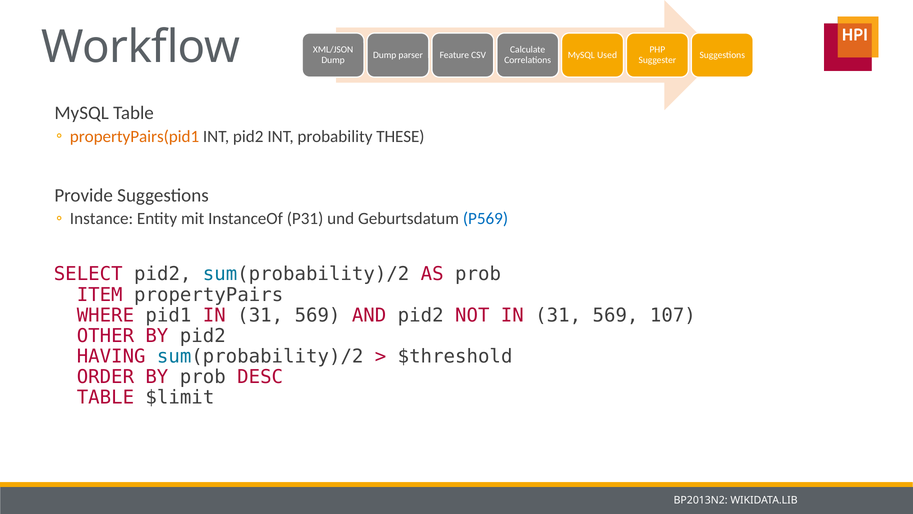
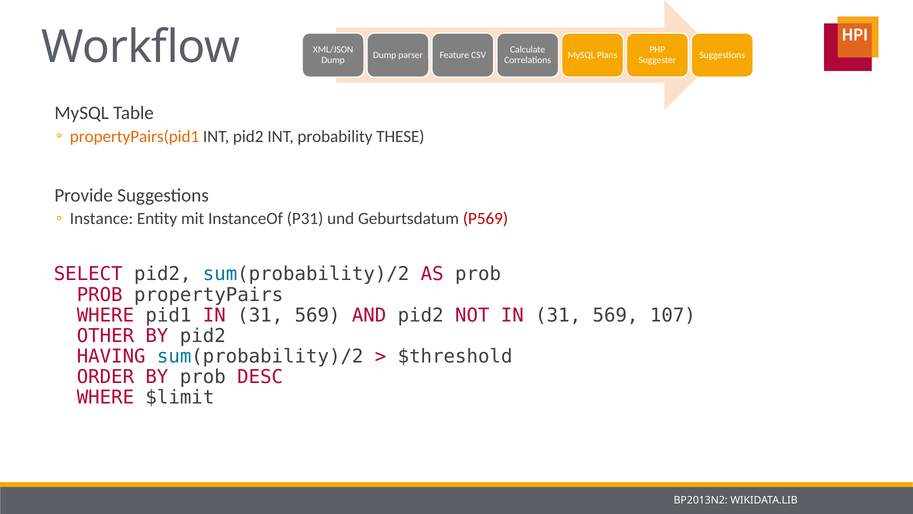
Used: Used -> Plans (607, 55)
P569 colour: blue -> red (485, 219)
ITEM: ITEM -> PROB (100, 294)
TABLE: TABLE -> WHERE (105, 397)
